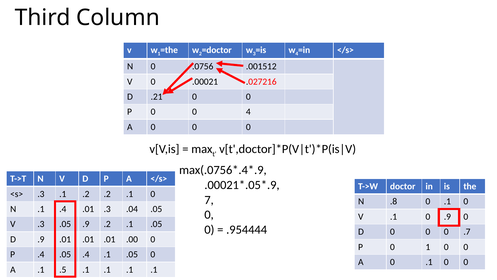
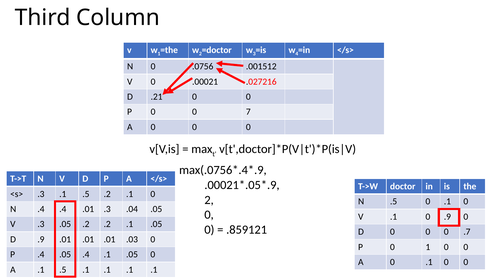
0 4: 4 -> 7 (248, 112)
.3 .1 .2: .2 -> .5 (86, 194)
7: 7 -> 2 (209, 200)
N .8: .8 -> .5 (394, 201)
N .1: .1 -> .4 (41, 209)
.05 .9: .9 -> .2 (86, 224)
.954444: .954444 -> .859121 (247, 229)
.00: .00 -> .03 (132, 239)
